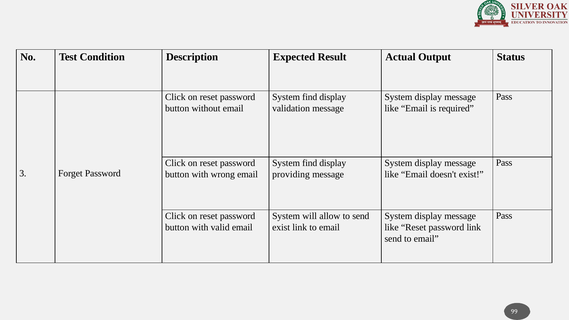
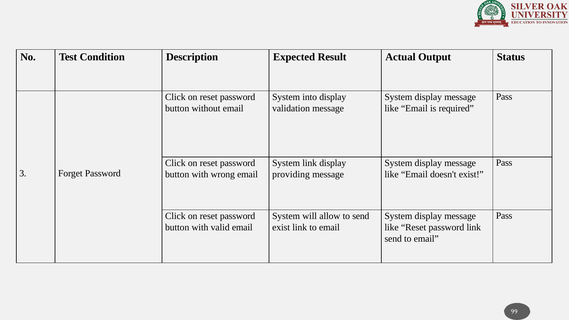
find: find -> into (310, 97)
find: find -> link (310, 163)
